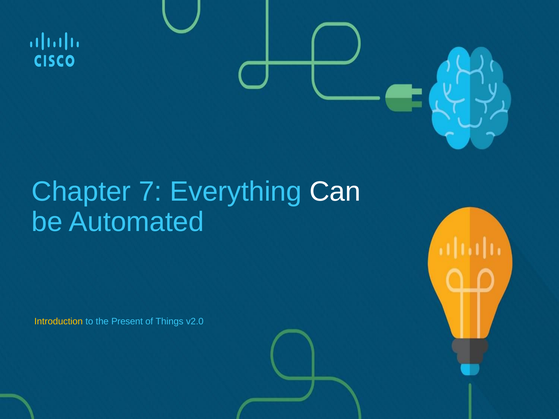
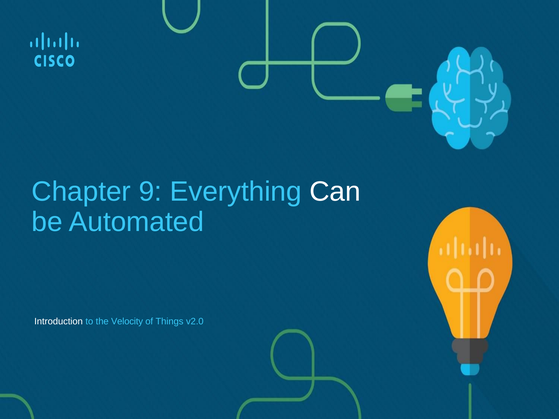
7: 7 -> 9 (150, 192)
Introduction colour: yellow -> white (59, 322)
Present: Present -> Velocity (127, 322)
